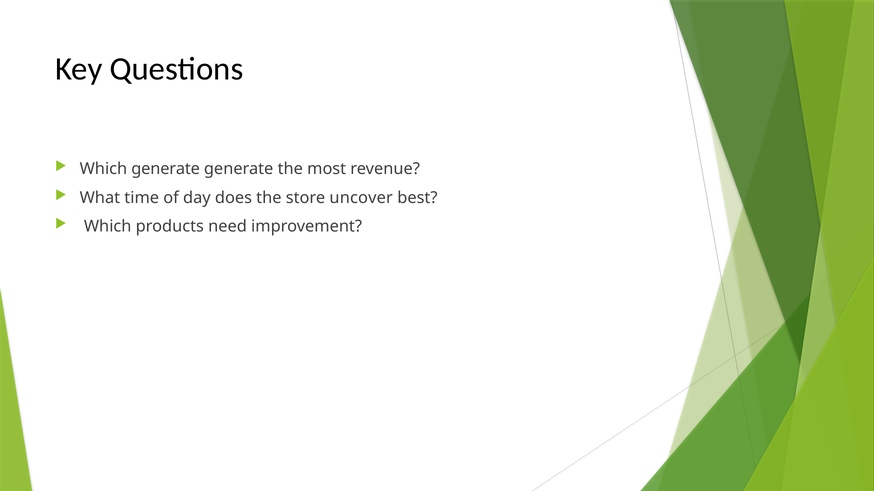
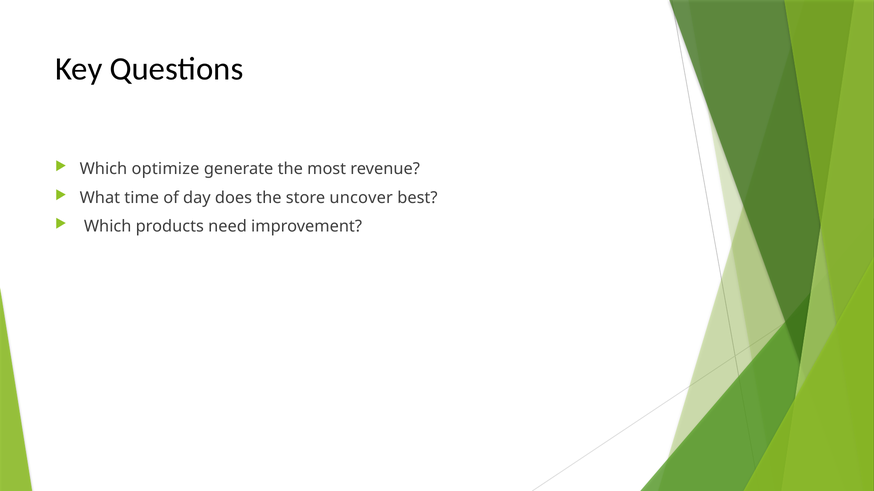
Which generate: generate -> optimize (165, 169)
